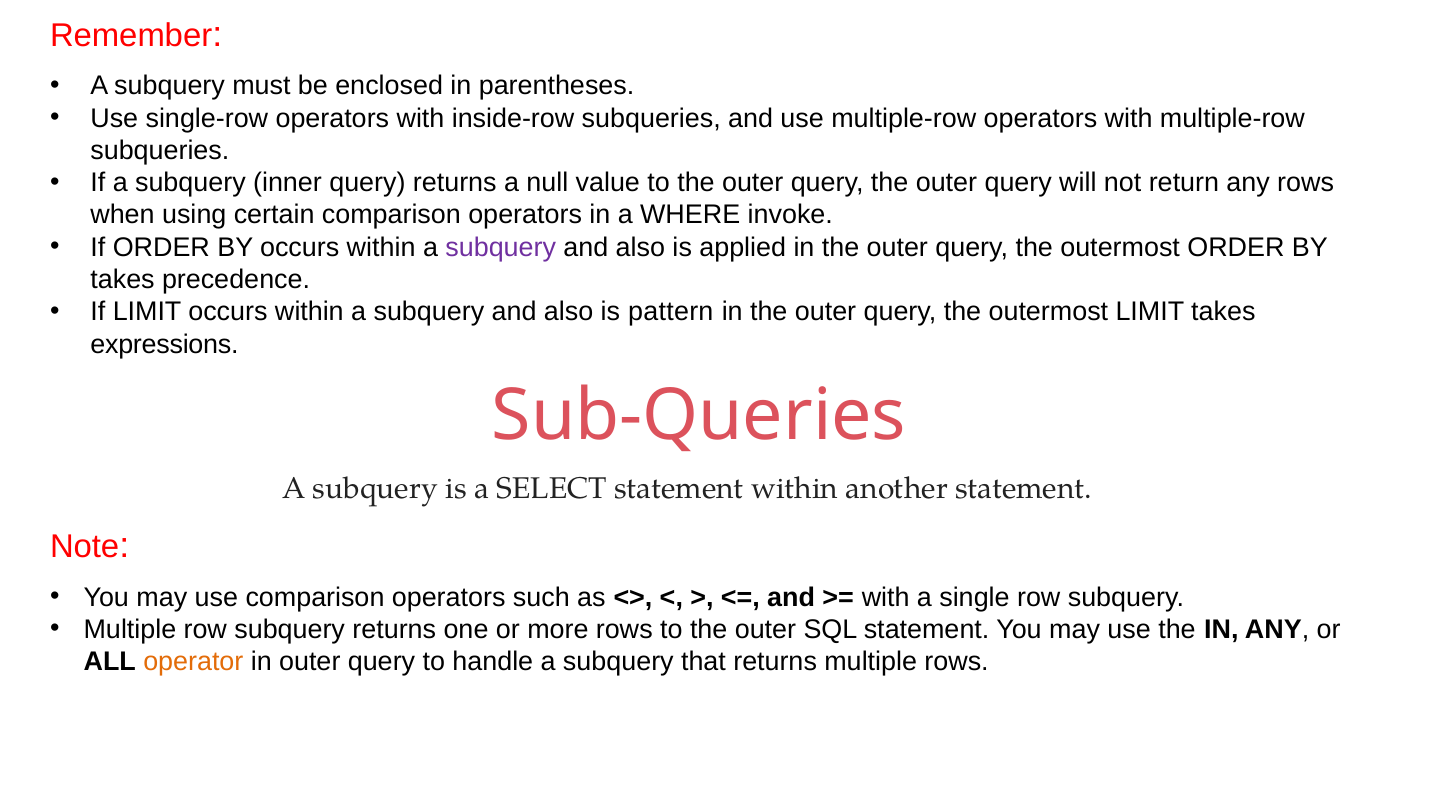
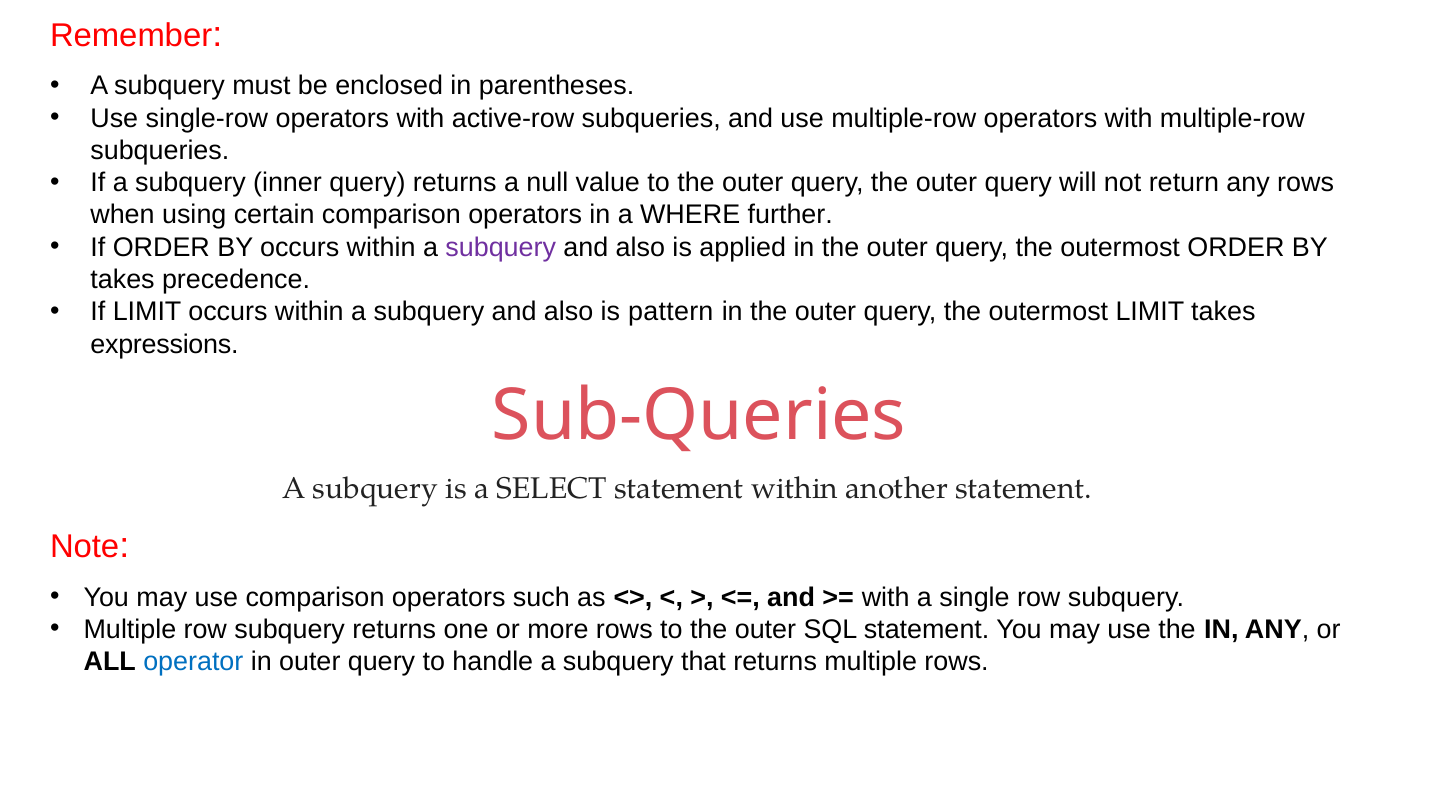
inside-row: inside-row -> active-row (513, 118)
invoke: invoke -> further (790, 215)
operator colour: orange -> blue (193, 662)
